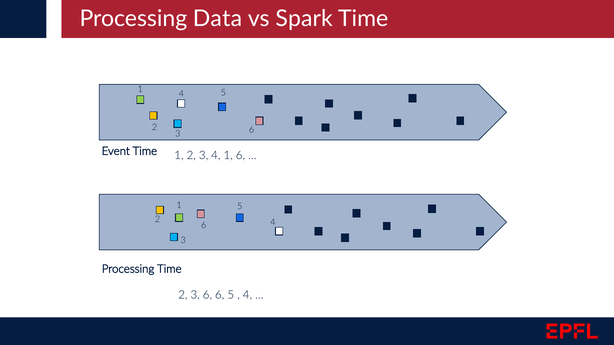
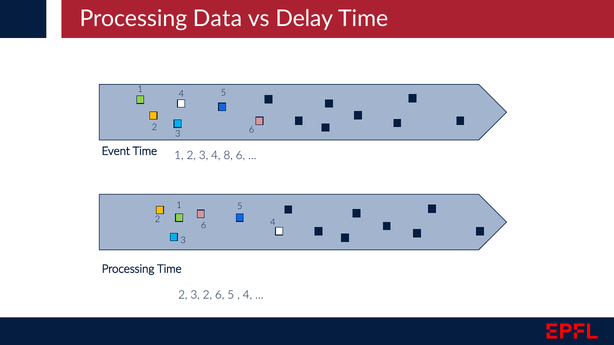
Spark: Spark -> Delay (304, 19)
4 1: 1 -> 8 (228, 156)
6: 6 -> 2 (207, 295)
